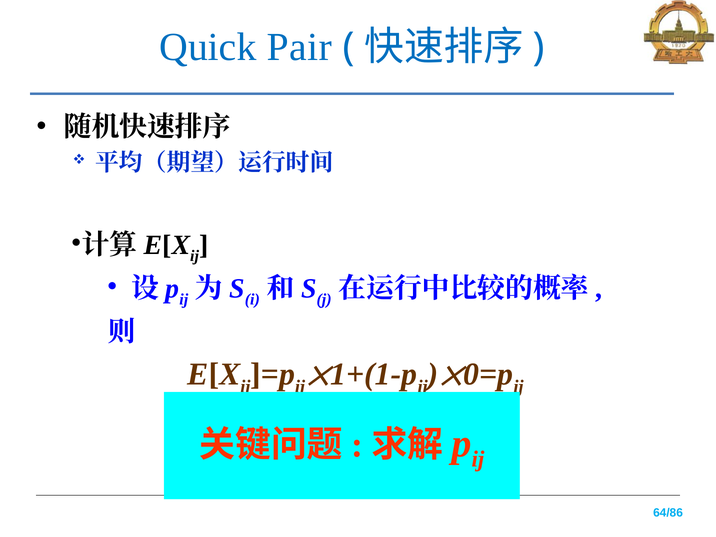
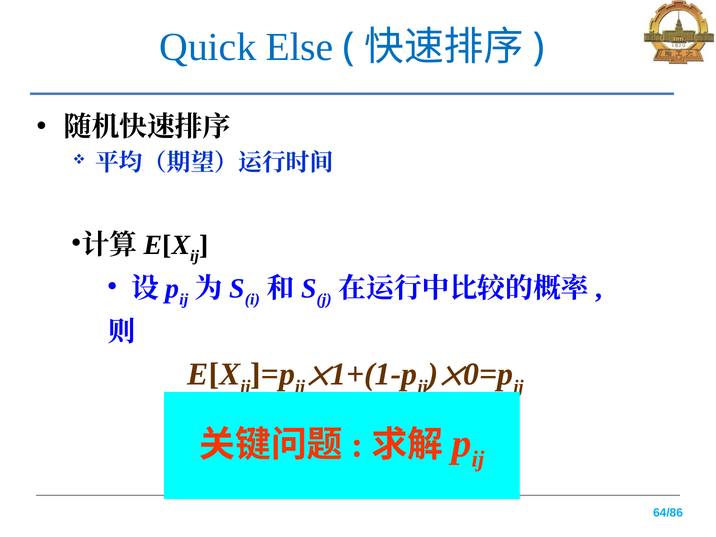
Pair: Pair -> Else (300, 47)
